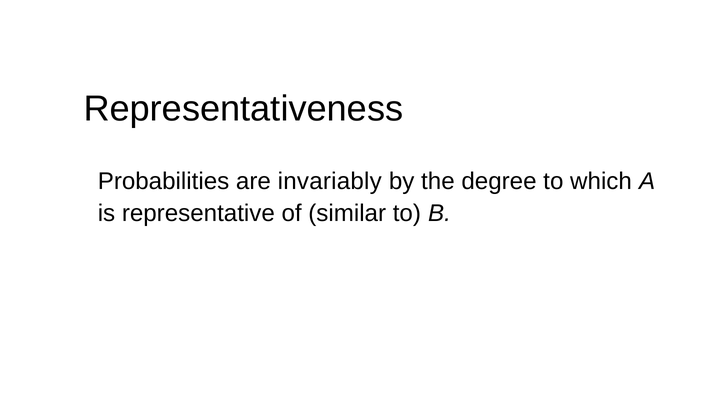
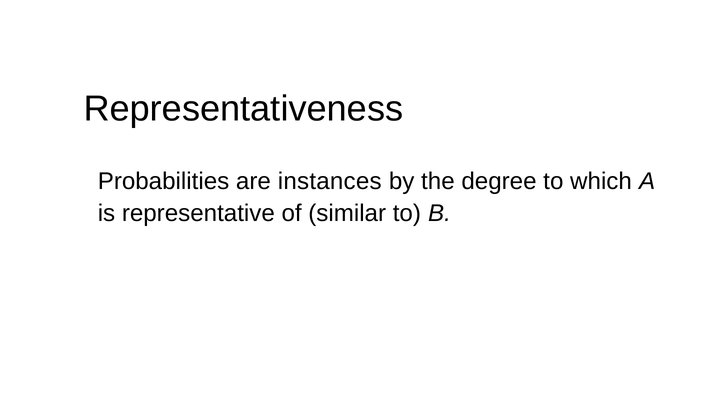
invariably: invariably -> instances (330, 182)
